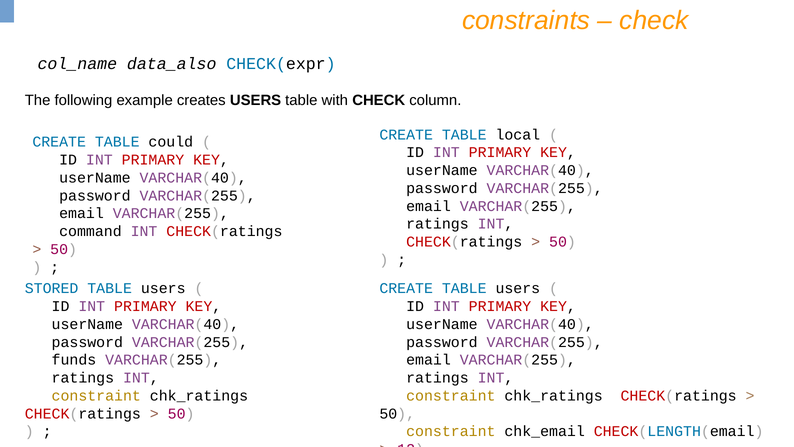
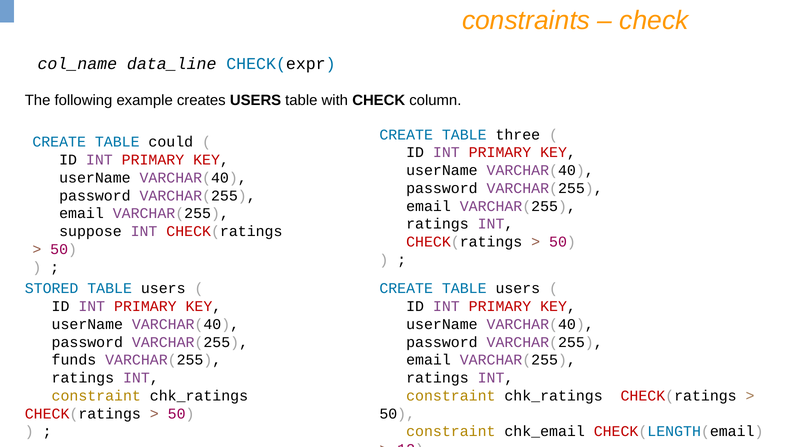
data_also: data_also -> data_line (172, 64)
local: local -> three (518, 135)
command: command -> suppose (90, 231)
